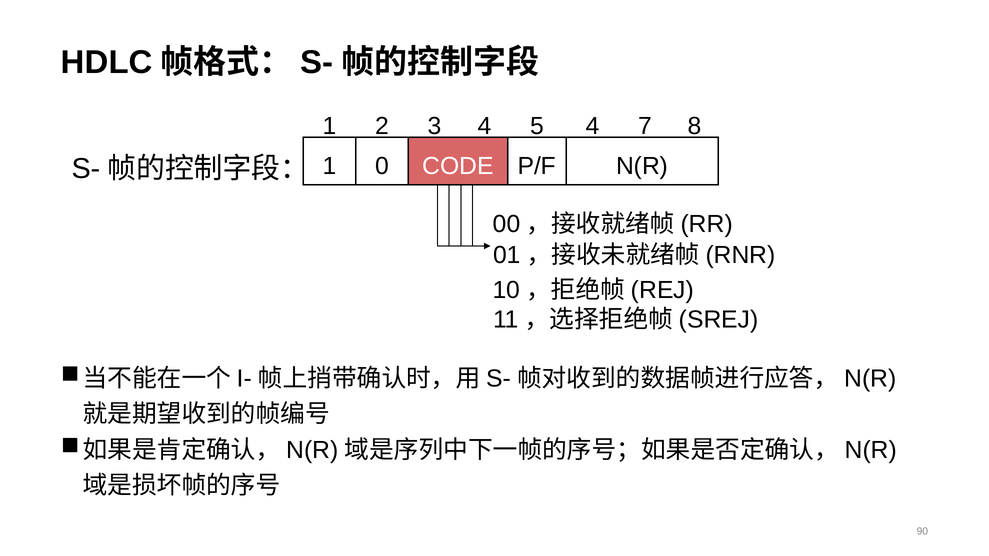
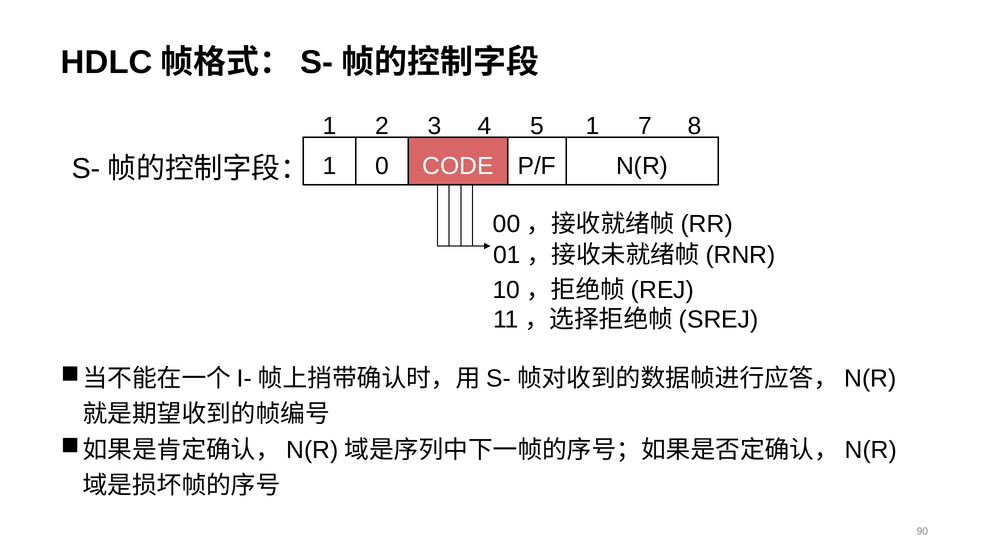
5 4: 4 -> 1 (592, 126)
